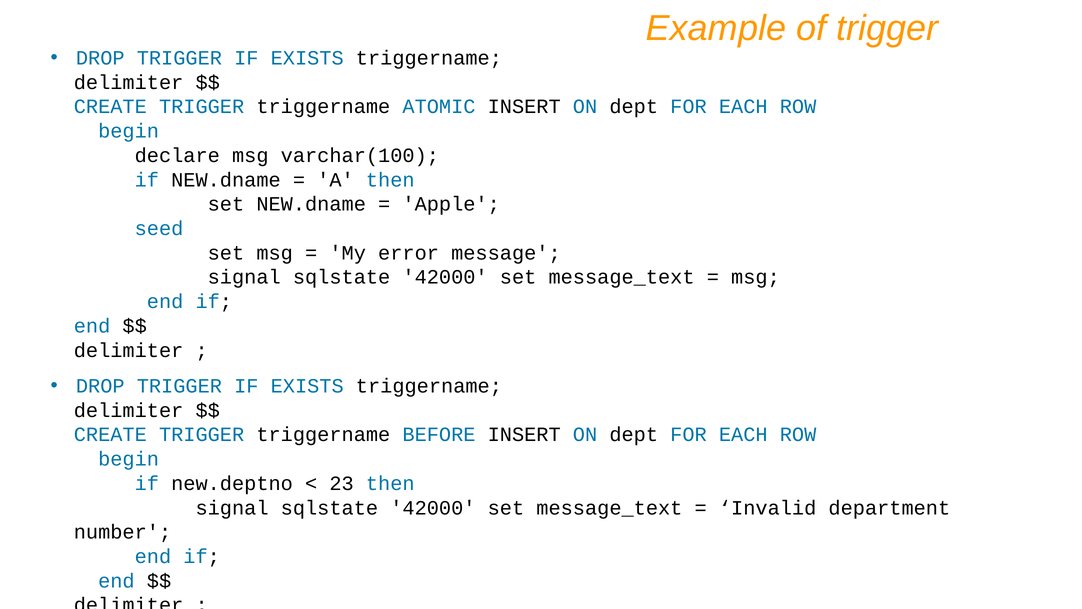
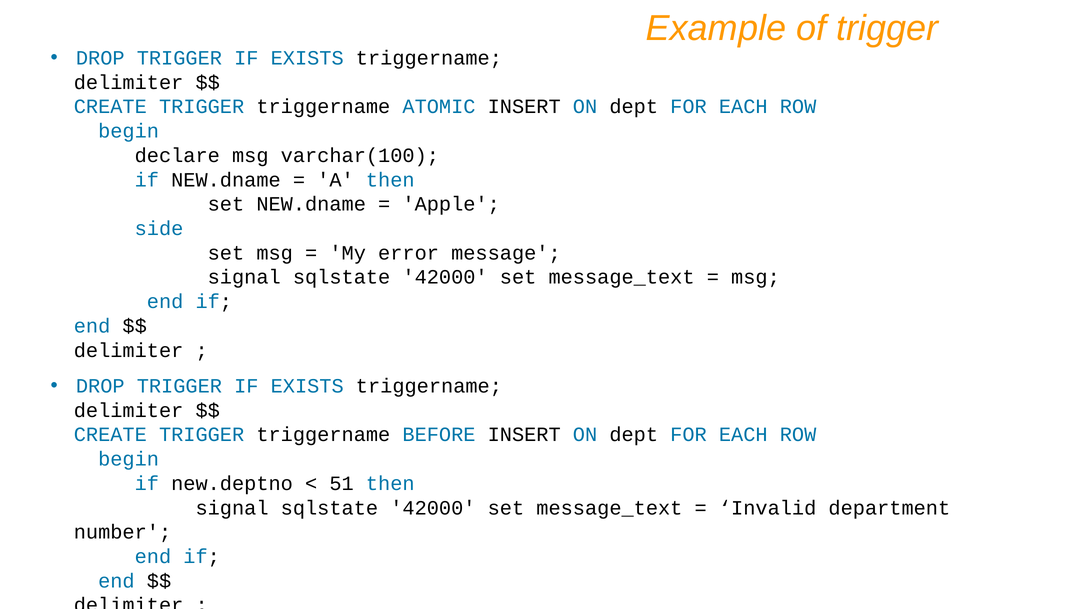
seed: seed -> side (159, 228)
23: 23 -> 51 (342, 483)
